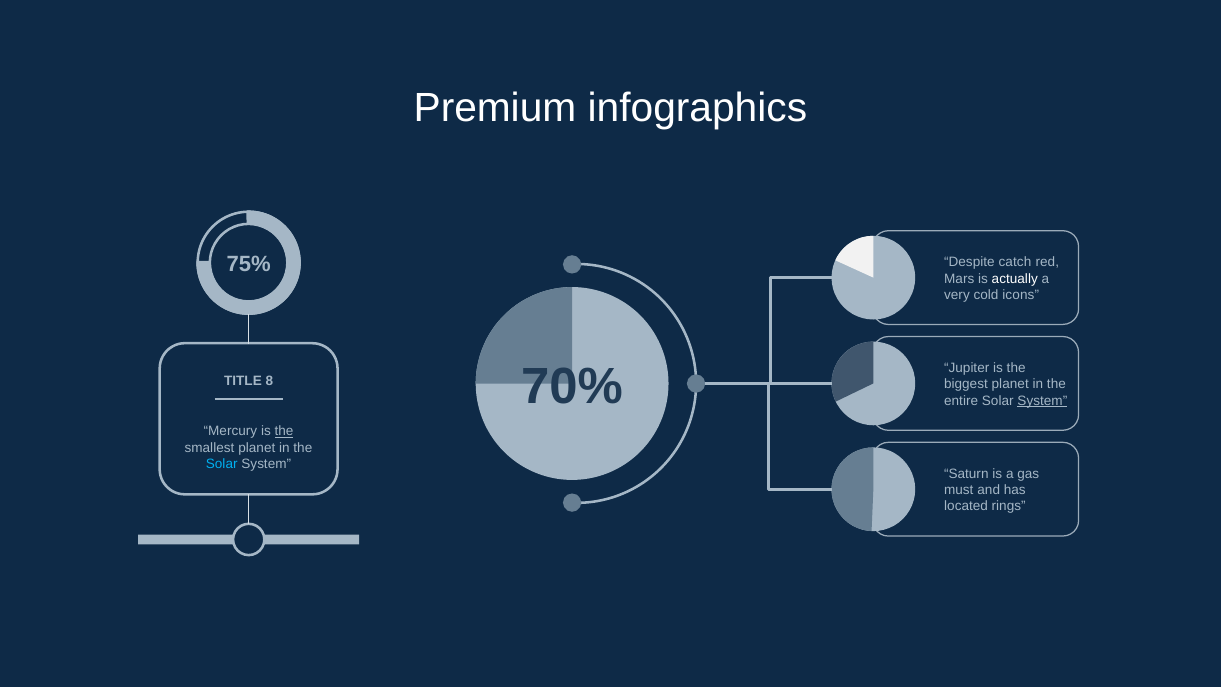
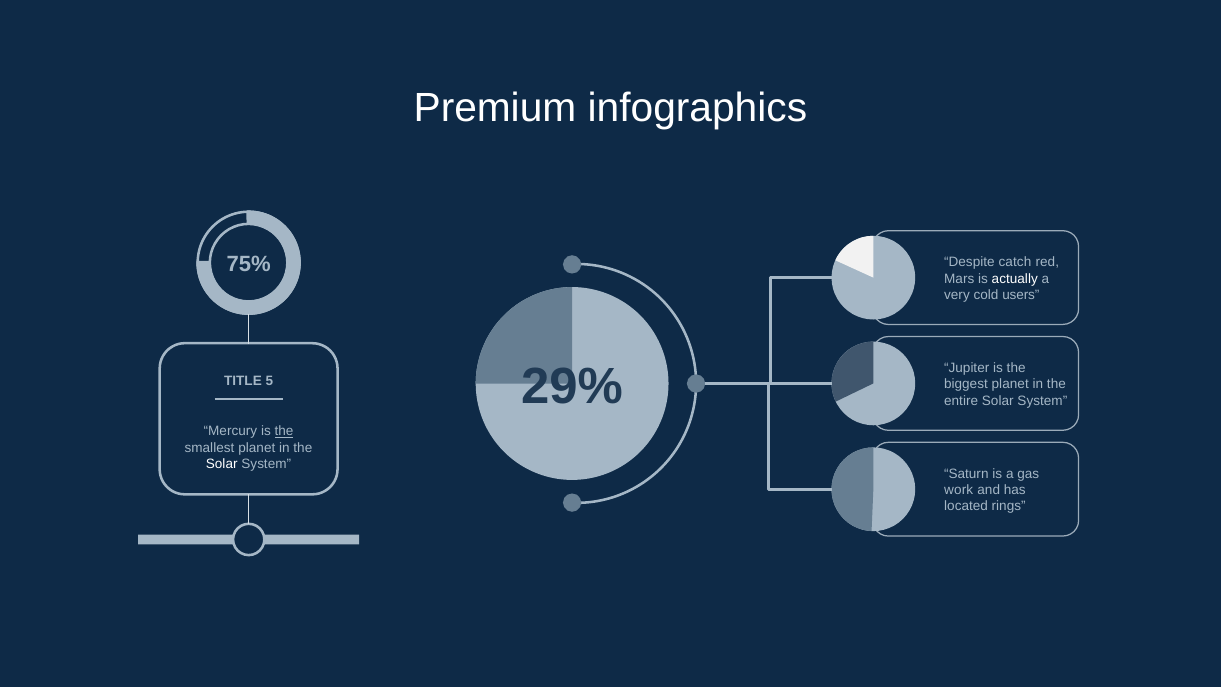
icons: icons -> users (1021, 295)
70%: 70% -> 29% (572, 387)
8: 8 -> 5 (269, 381)
System underline: present -> none (1042, 401)
Solar colour: light blue -> white (222, 464)
must: must -> work (959, 490)
